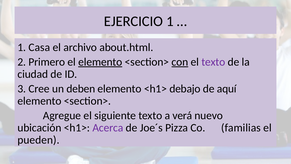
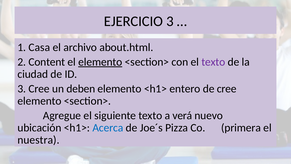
EJERCICIO 1: 1 -> 3 (170, 21)
Primero: Primero -> Content (47, 62)
con underline: present -> none (180, 62)
debajo: debajo -> entero (185, 89)
de aquí: aquí -> cree (227, 89)
Acerca colour: purple -> blue (108, 128)
familias: familias -> primera (241, 128)
pueden: pueden -> nuestra (38, 140)
